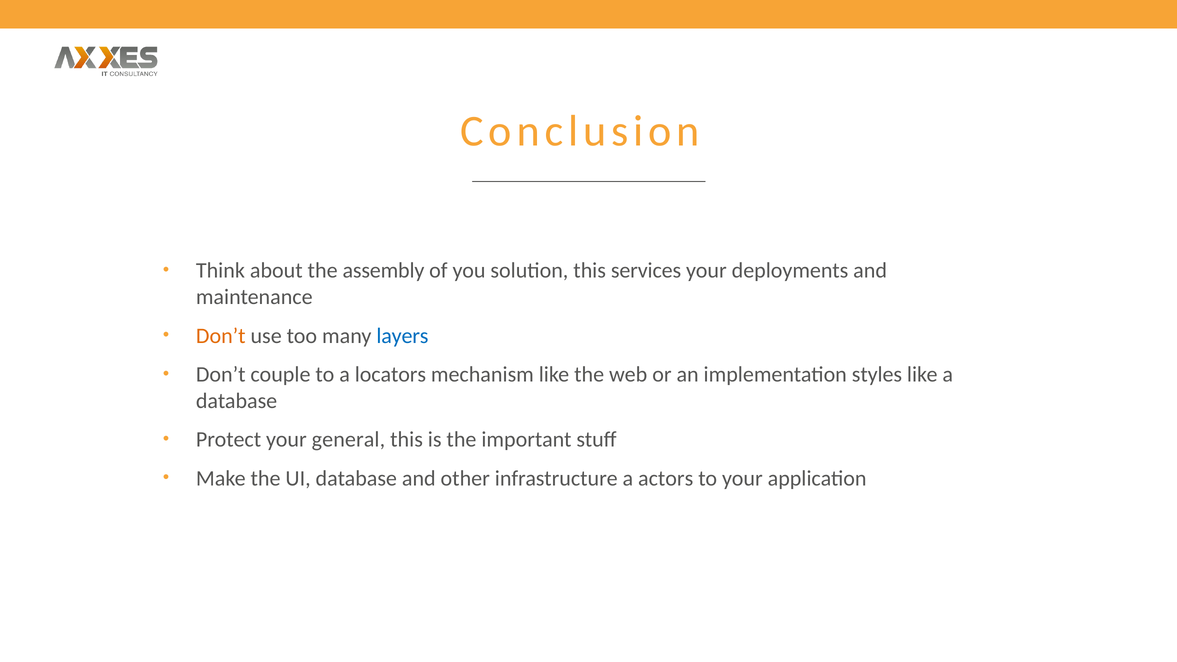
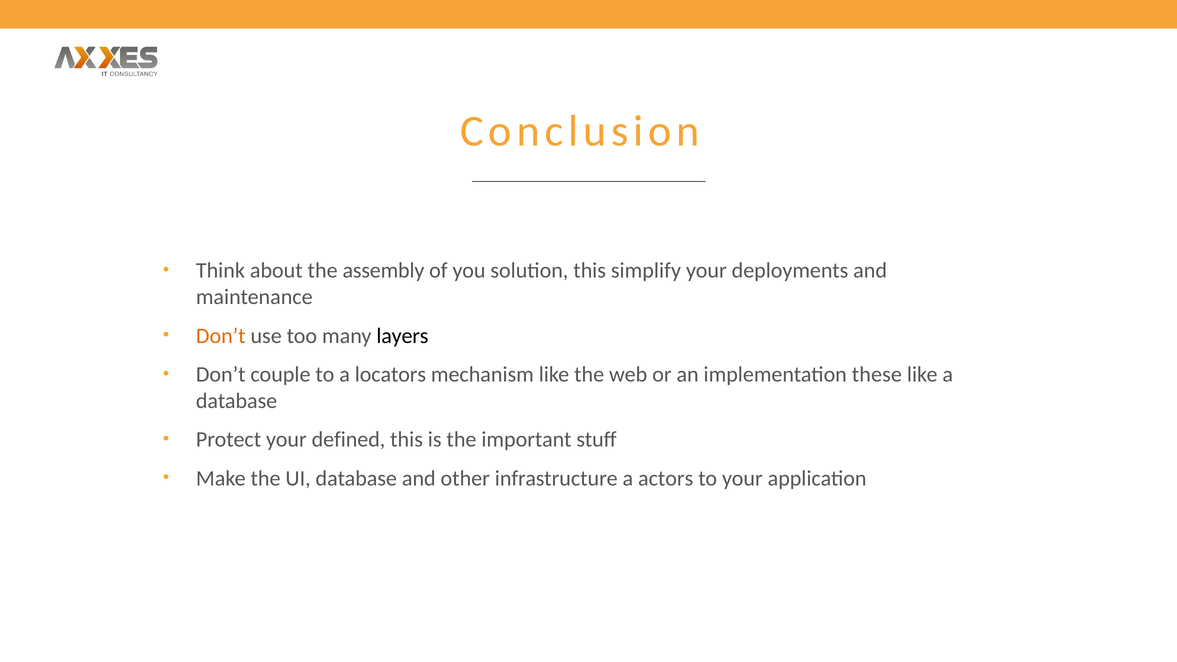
services: services -> simplify (646, 271)
layers colour: blue -> black (402, 336)
styles: styles -> these (877, 375)
general: general -> defined (349, 440)
